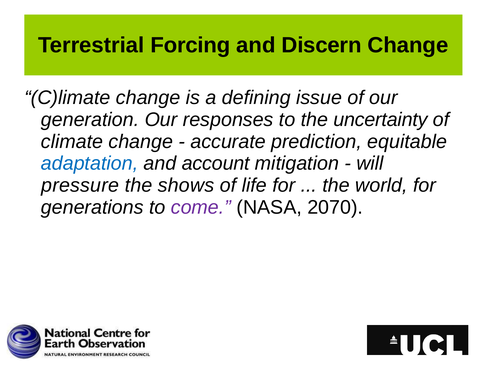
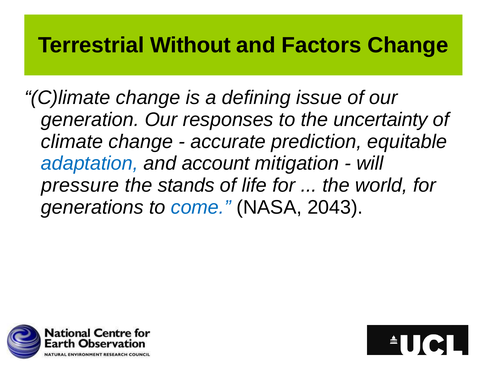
Forcing: Forcing -> Without (190, 45)
Discern: Discern -> Factors (321, 45)
shows: shows -> stands (186, 185)
come colour: purple -> blue (201, 207)
2070: 2070 -> 2043 (335, 207)
